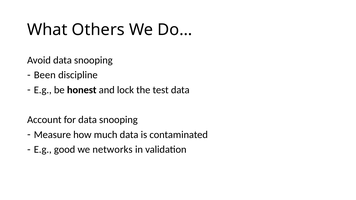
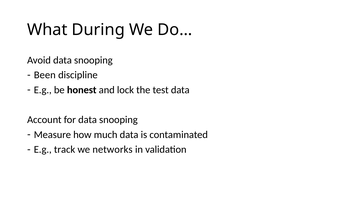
Others: Others -> During (98, 30)
good: good -> track (65, 150)
